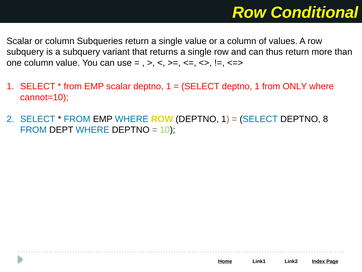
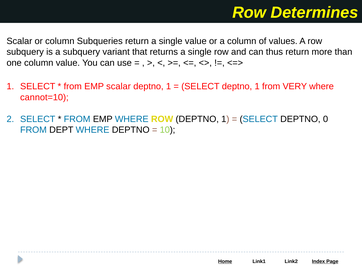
Conditional: Conditional -> Determines (314, 13)
ONLY: ONLY -> VERY (295, 86)
8: 8 -> 0 (326, 119)
